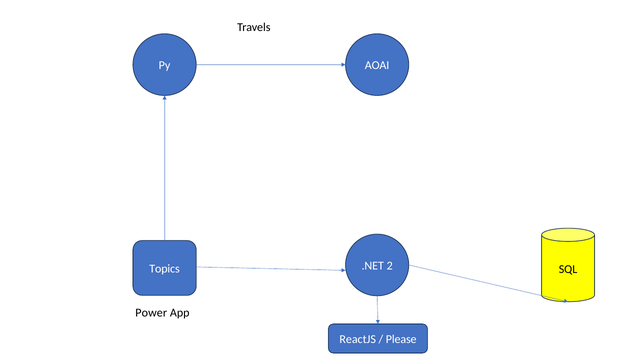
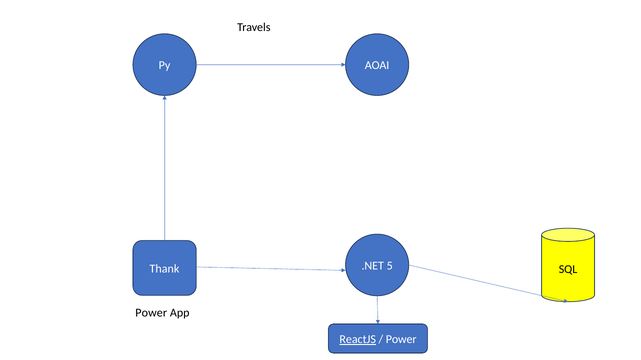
2: 2 -> 5 (390, 266)
Topics: Topics -> Thank (164, 269)
ReactJS underline: none -> present (358, 340)
Please: Please -> Power (401, 340)
